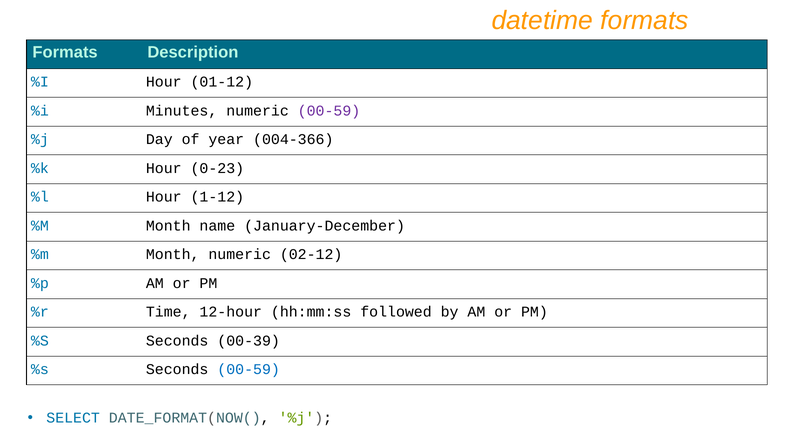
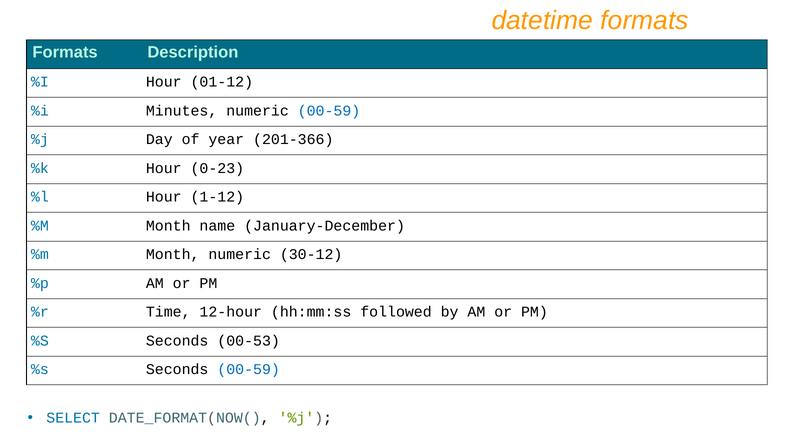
00-59 colour: purple -> blue (329, 111)
004-366: 004-366 -> 201-366 (293, 140)
02-12: 02-12 -> 30-12 (311, 255)
00-39: 00-39 -> 00-53 (249, 341)
